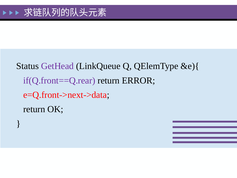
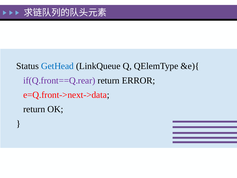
GetHead colour: purple -> blue (57, 66)
